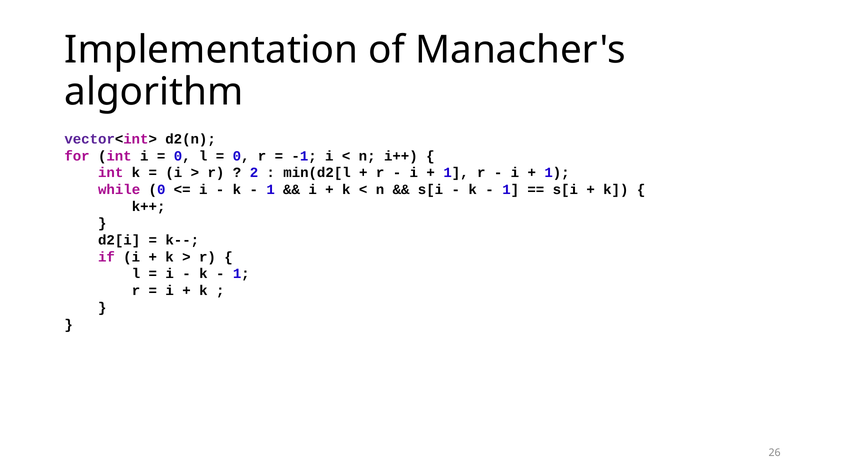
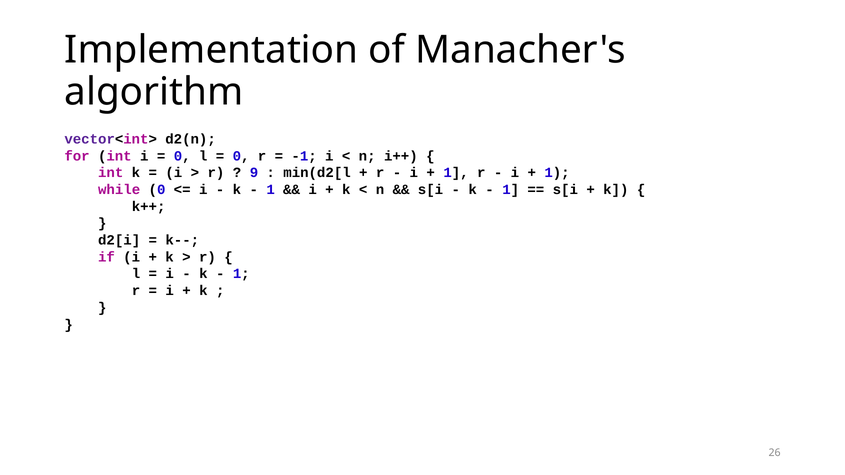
2: 2 -> 9 (254, 173)
